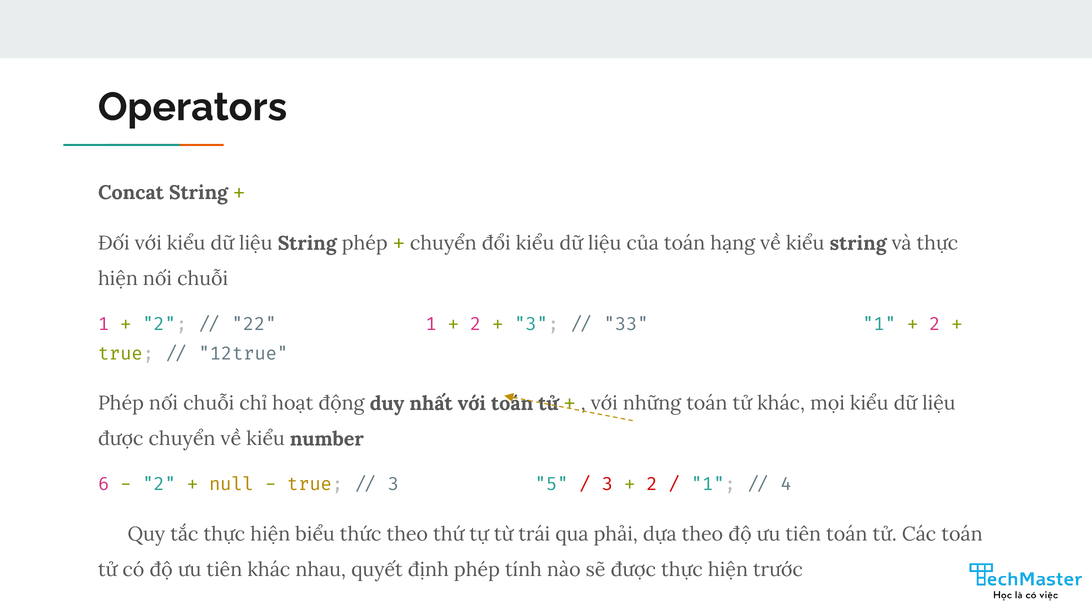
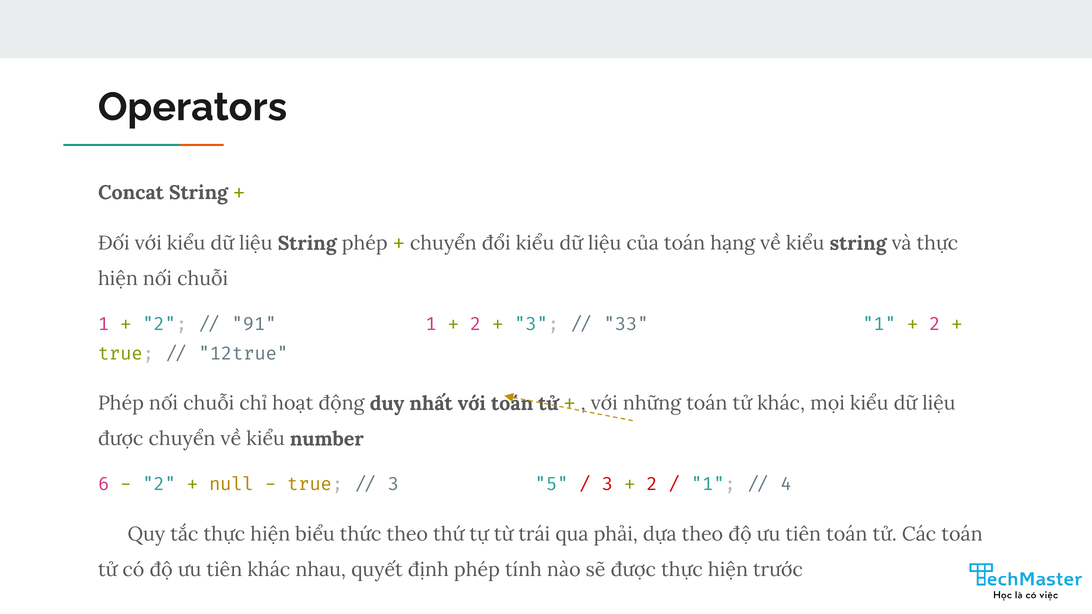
22: 22 -> 91 (254, 324)
